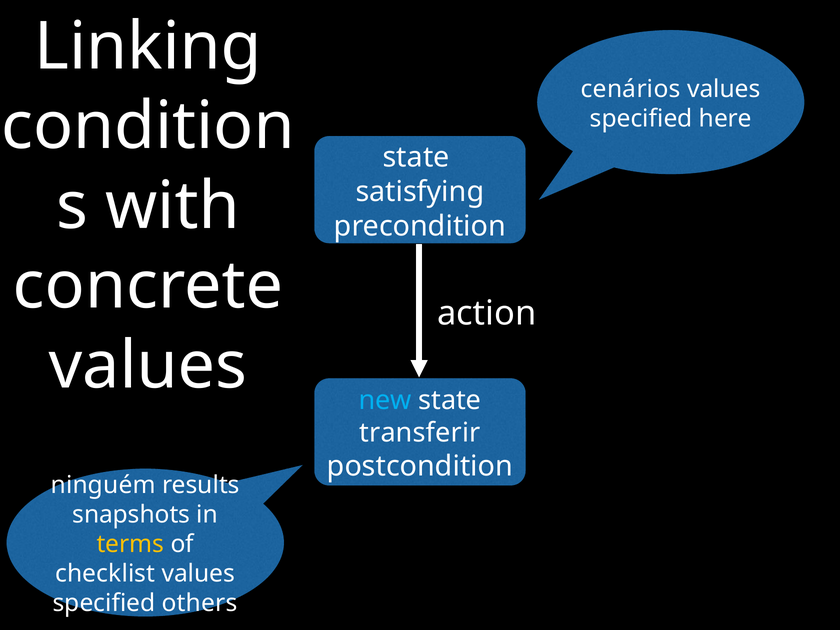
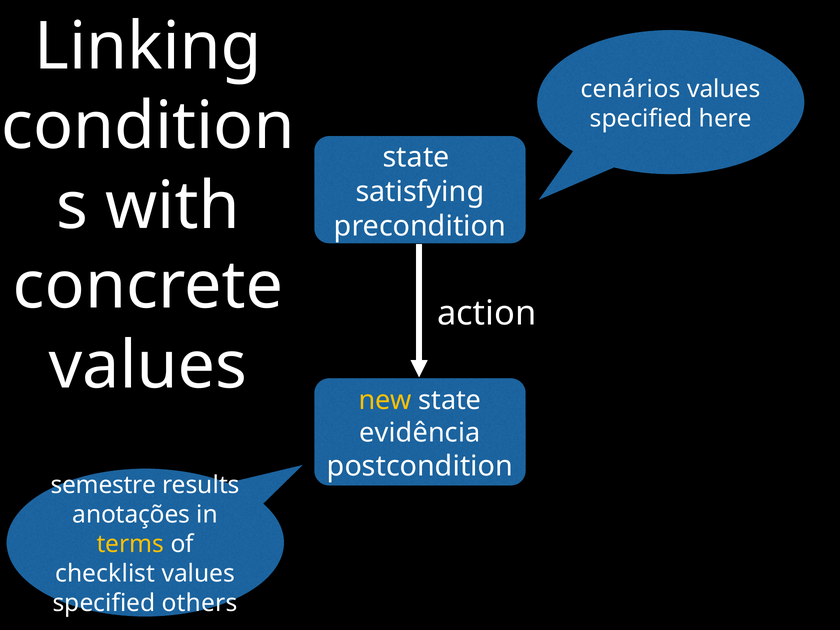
new colour: light blue -> yellow (385, 400)
transferir: transferir -> evidência (420, 433)
ninguém: ninguém -> semestre (103, 485)
snapshots: snapshots -> anotações (131, 515)
